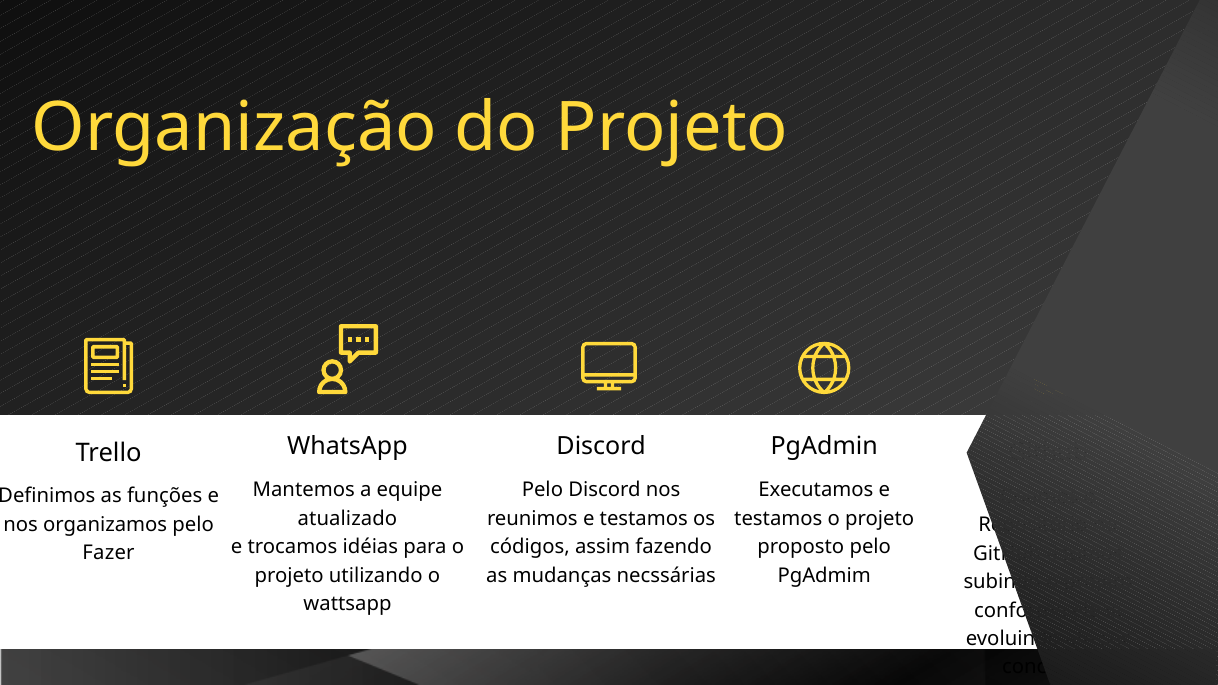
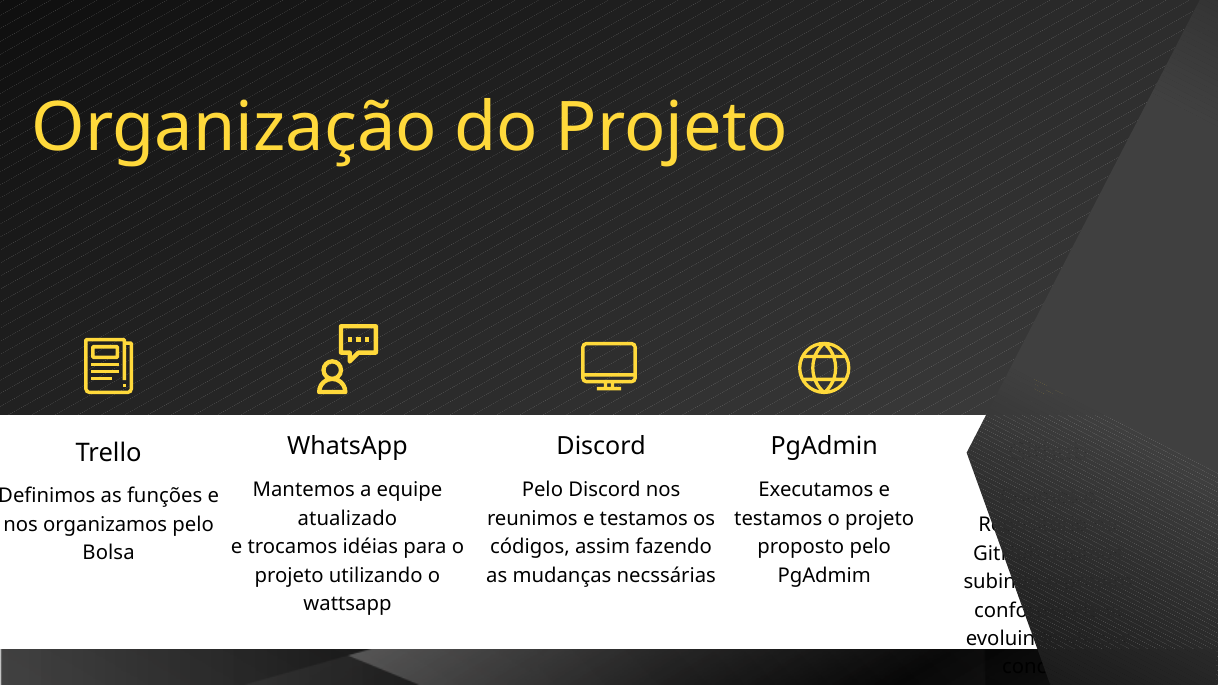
Fazer: Fazer -> Bolsa (109, 553)
